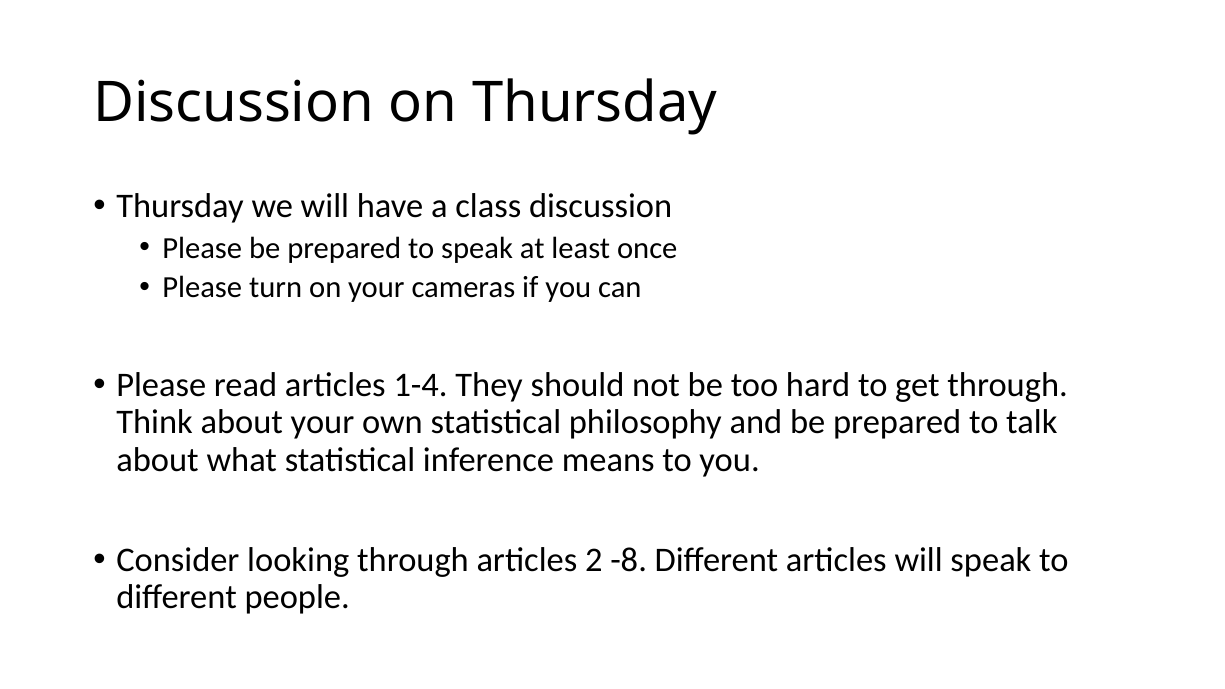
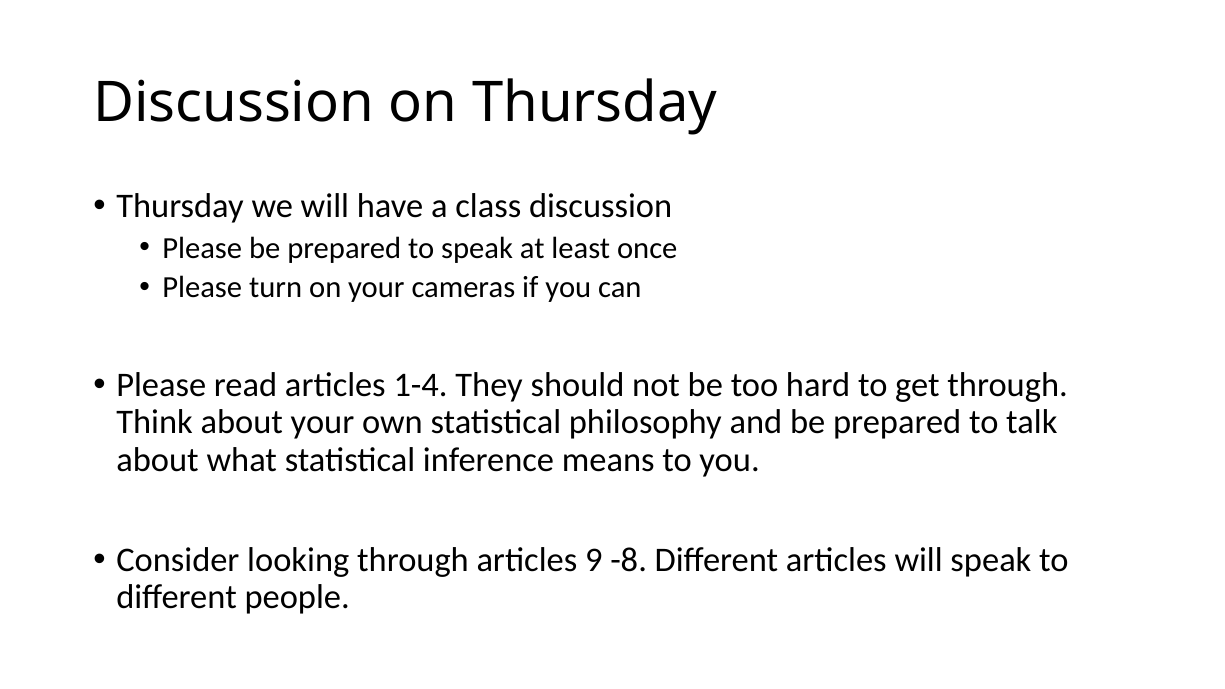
2: 2 -> 9 (594, 560)
